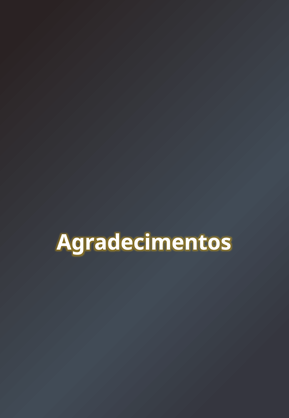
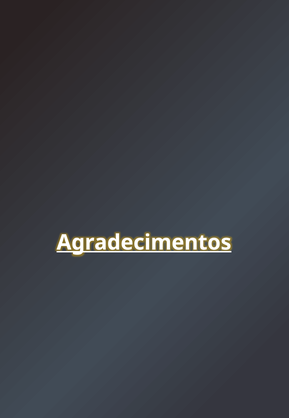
Agradecimentos underline: none -> present (144, 242)
